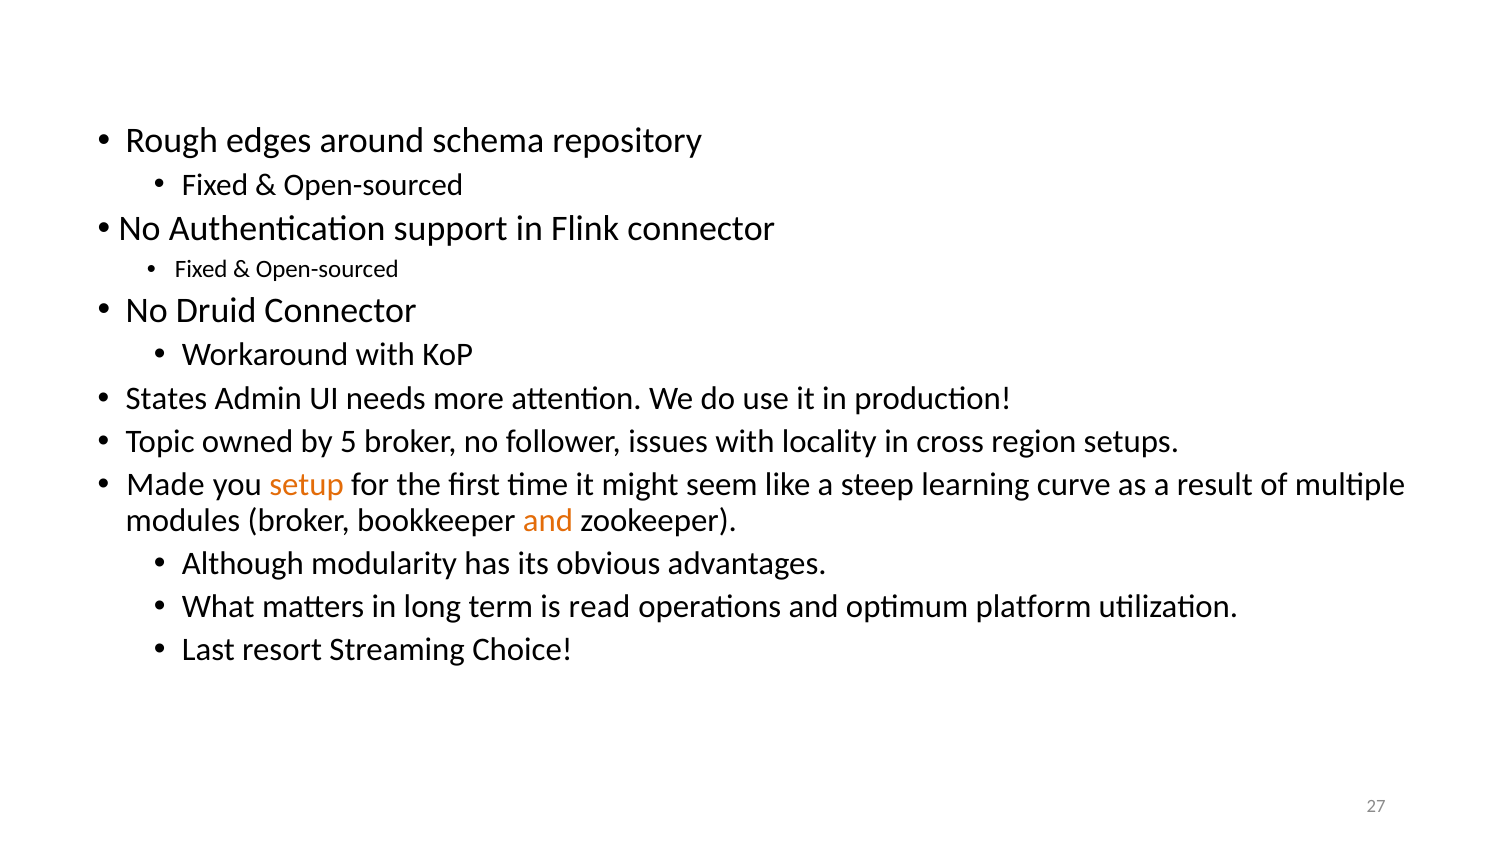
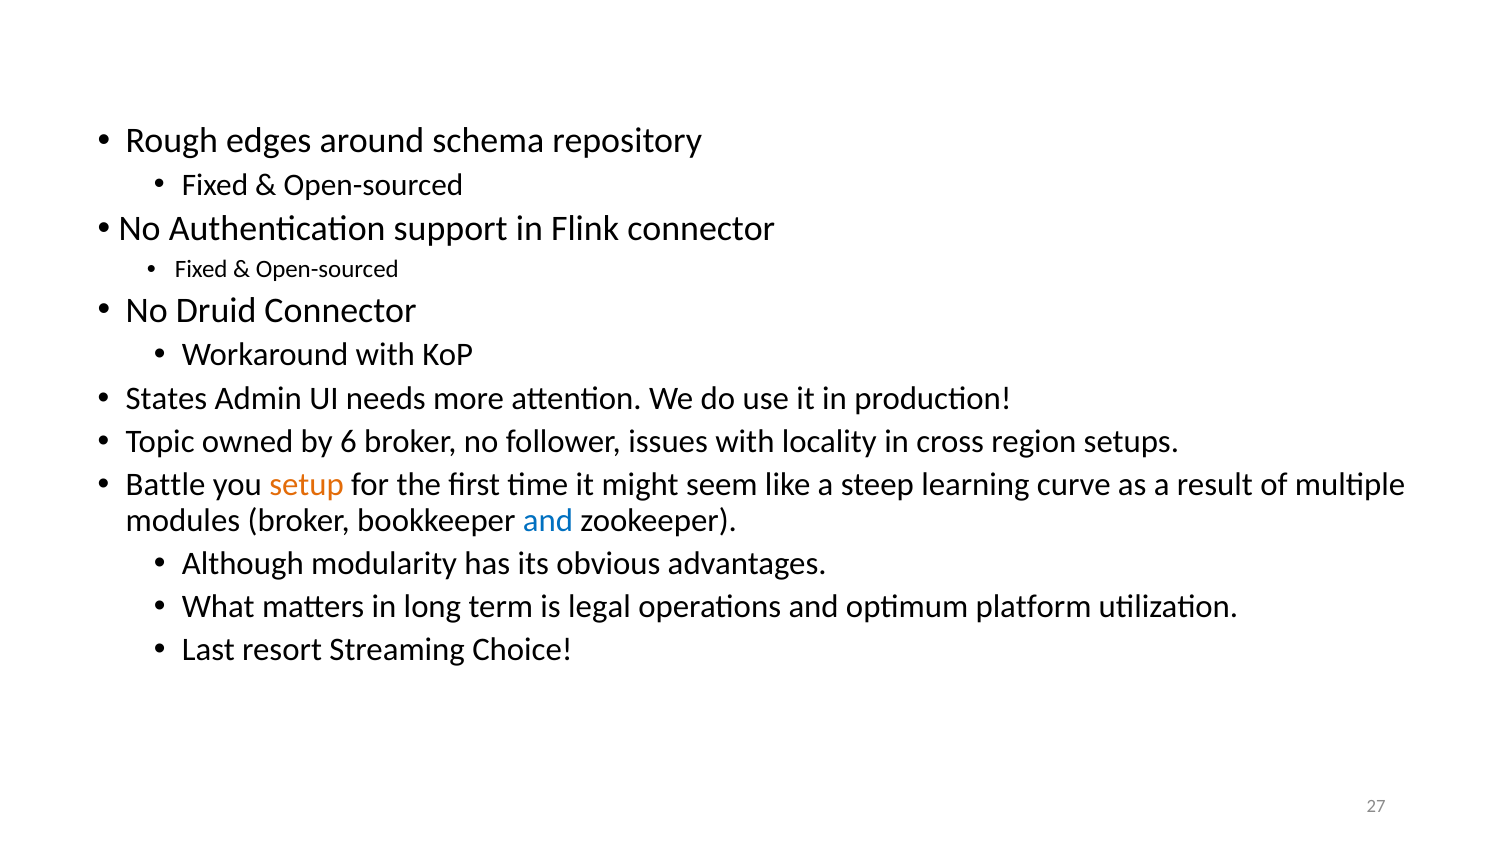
5: 5 -> 6 (348, 441)
Made: Made -> Battle (166, 485)
and colour: orange -> blue (548, 520)
read: read -> legal (600, 607)
